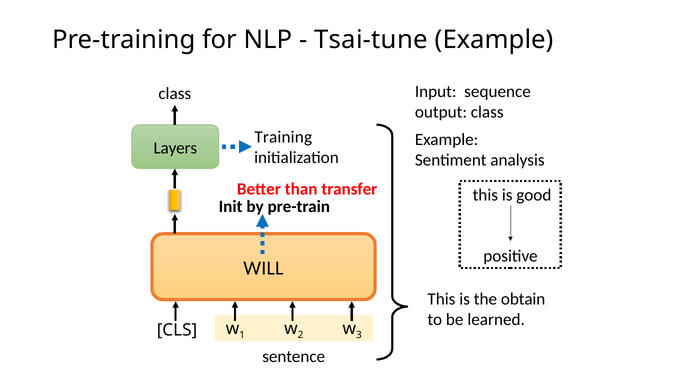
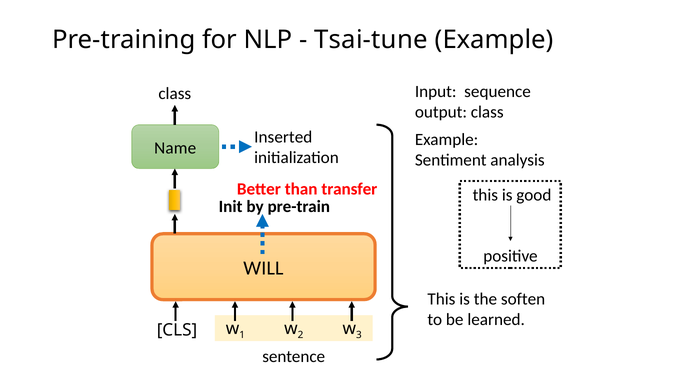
Training: Training -> Inserted (283, 137)
Layers: Layers -> Name (175, 148)
obtain: obtain -> soften (523, 299)
